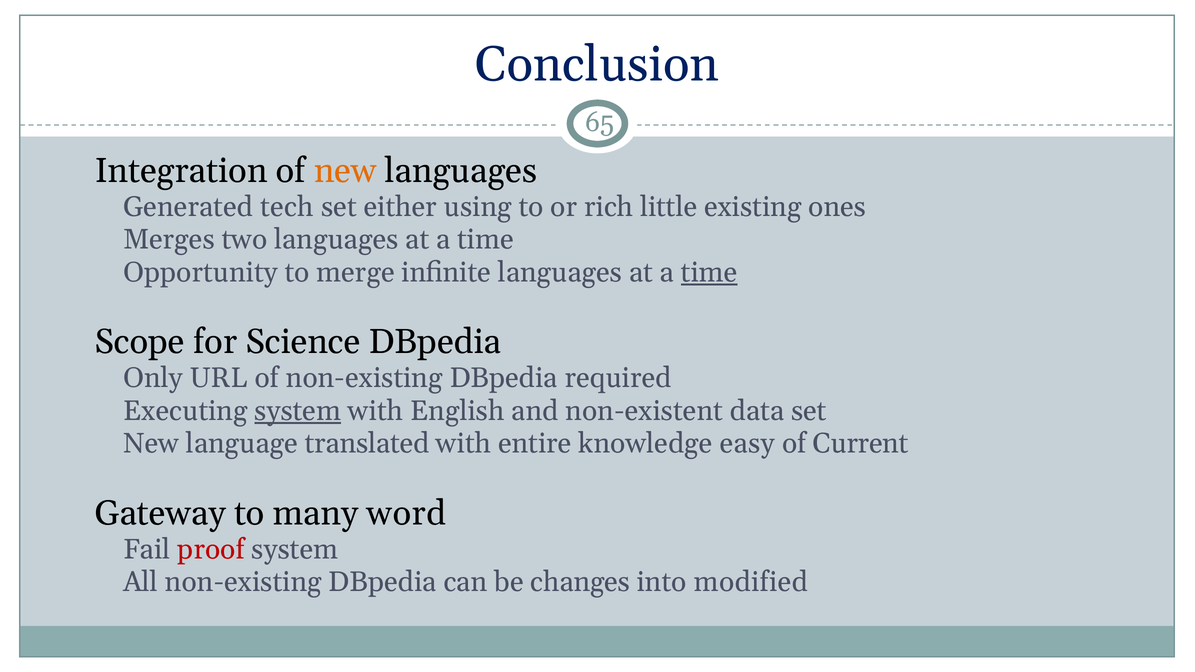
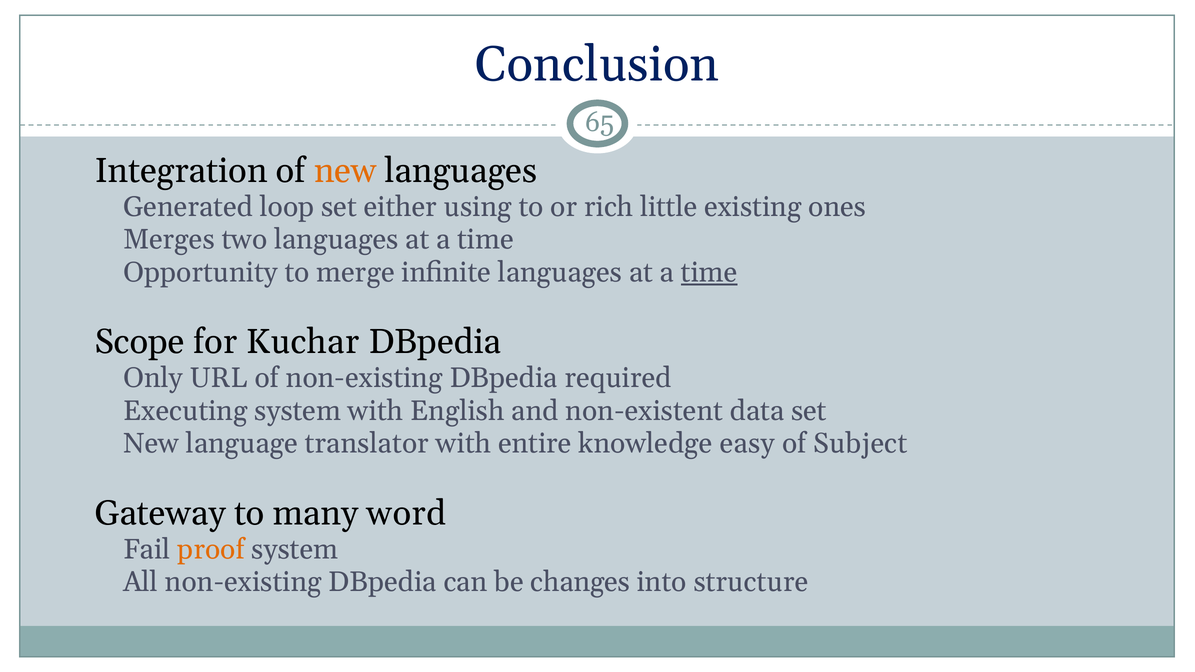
tech: tech -> loop (287, 207)
Science: Science -> Kuchar (303, 342)
system underline: present -> none (298, 411)
translated: translated -> translator (367, 444)
Current: Current -> Subject (860, 444)
proof colour: red -> orange (211, 550)
modified: modified -> structure (751, 582)
